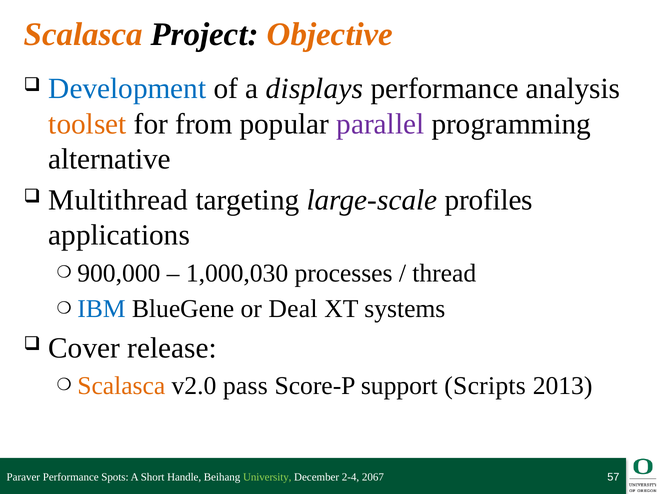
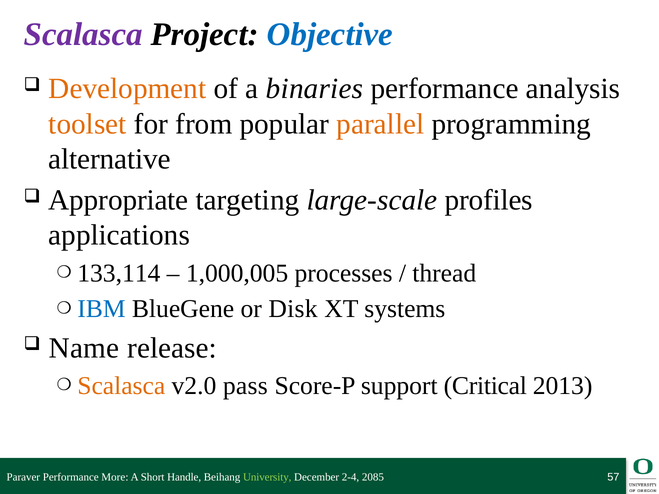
Scalasca colour: orange -> purple (83, 34)
Objective colour: orange -> blue (330, 34)
Development colour: blue -> orange (127, 89)
displays: displays -> binaries (315, 89)
parallel colour: purple -> orange (380, 124)
Multithread: Multithread -> Appropriate (118, 200)
900,000: 900,000 -> 133,114 (119, 273)
1,000,030: 1,000,030 -> 1,000,005 (237, 273)
Deal: Deal -> Disk (293, 309)
Cover: Cover -> Name (84, 348)
Scripts: Scripts -> Critical (485, 386)
Spots: Spots -> More (115, 477)
2067: 2067 -> 2085 (373, 477)
